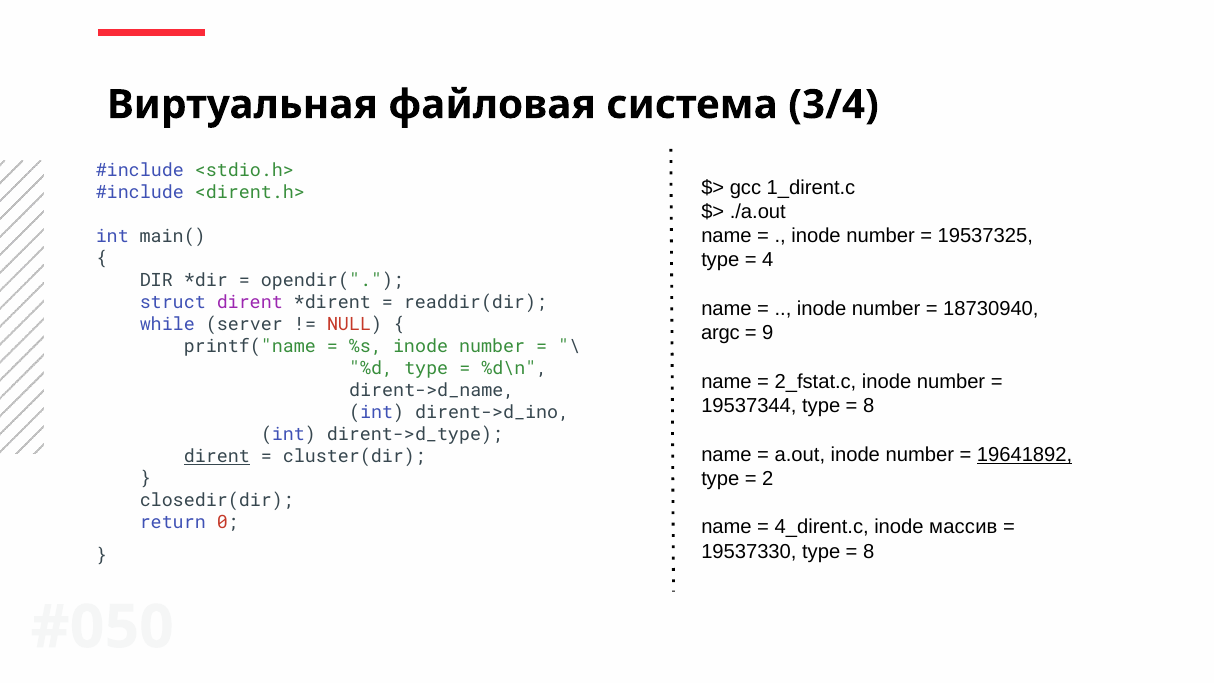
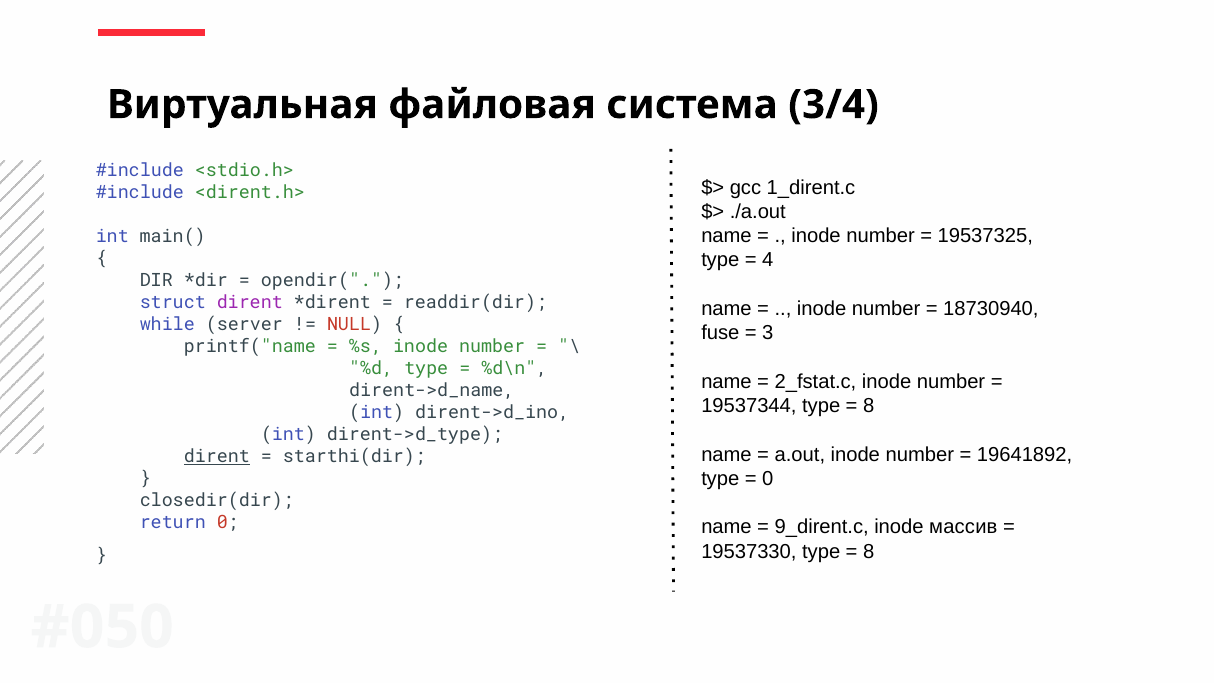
argc: argc -> fuse (720, 333)
9: 9 -> 3 (768, 333)
19641892 underline: present -> none (1025, 454)
cluster(dir: cluster(dir -> starthi(dir (354, 456)
2: 2 -> 0 (768, 479)
4_dirent.c: 4_dirent.c -> 9_dirent.c (822, 527)
